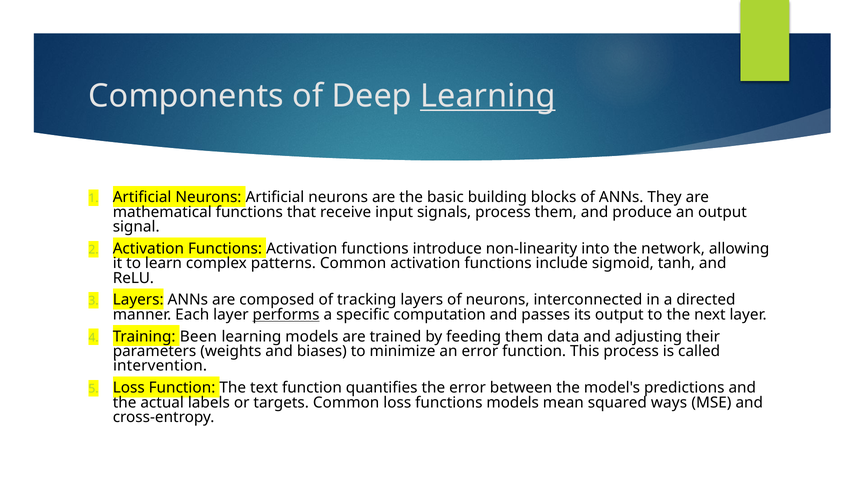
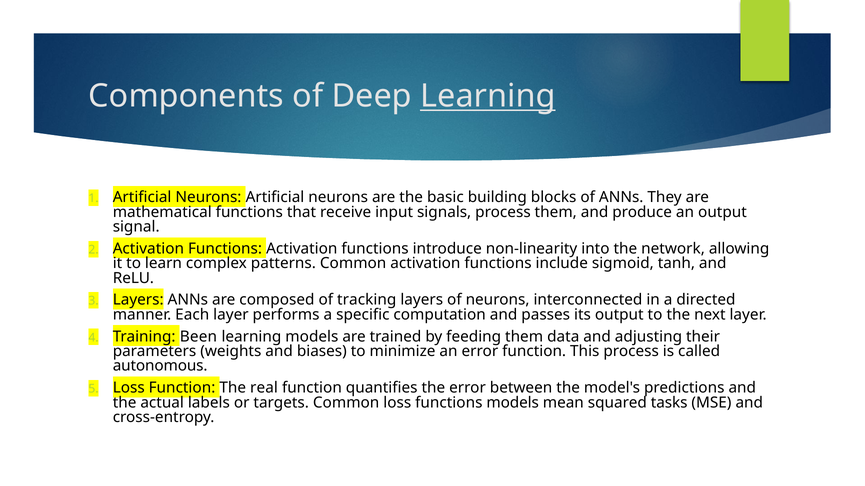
performs underline: present -> none (286, 315)
intervention: intervention -> autonomous (160, 366)
text: text -> real (264, 388)
ways: ways -> tasks (669, 403)
